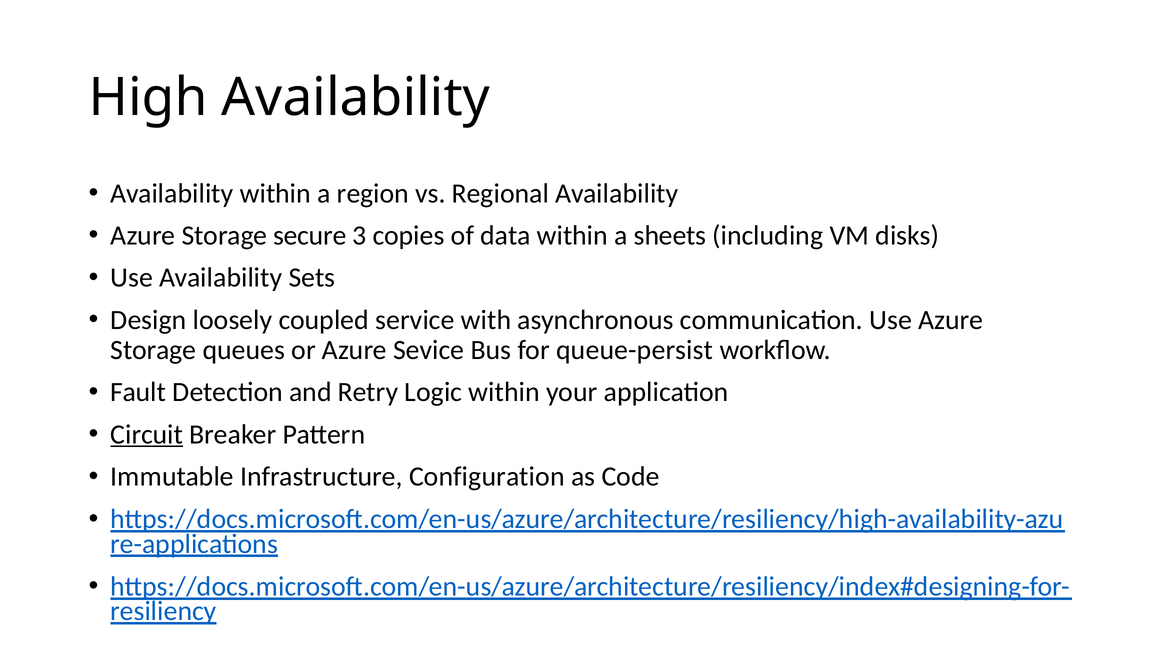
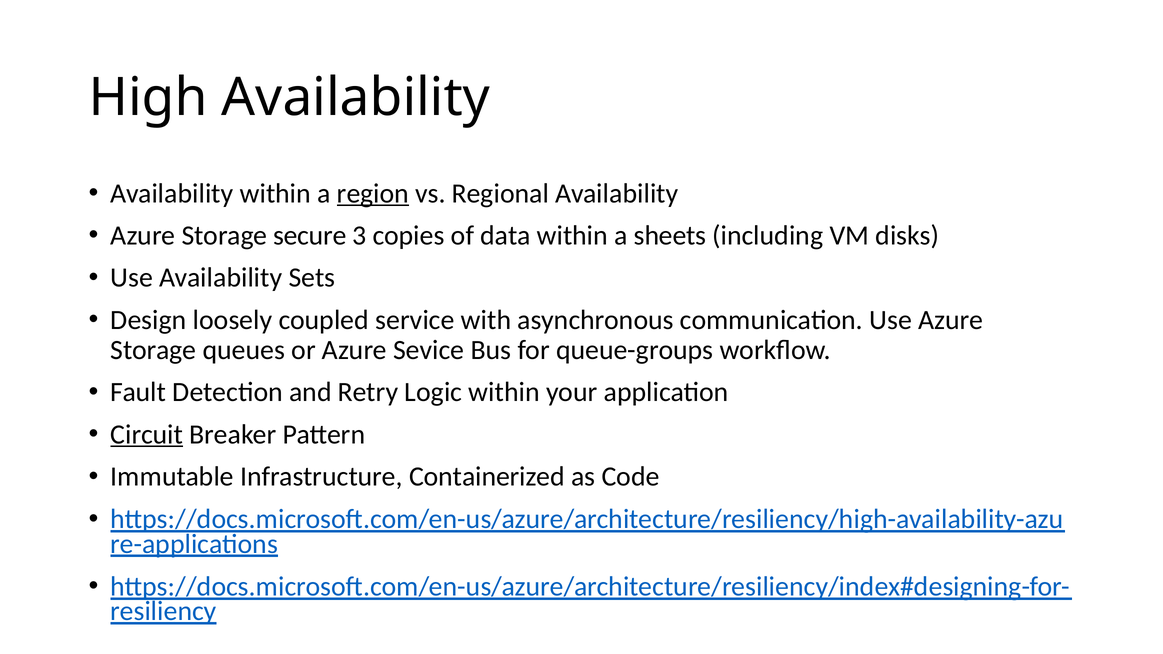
region underline: none -> present (373, 193)
queue-persist: queue-persist -> queue-groups (635, 350)
Configuration: Configuration -> Containerized (487, 477)
